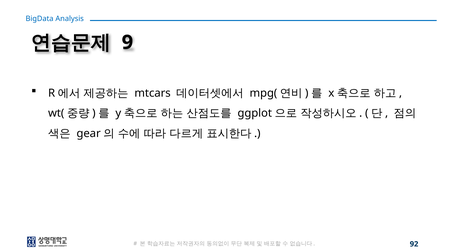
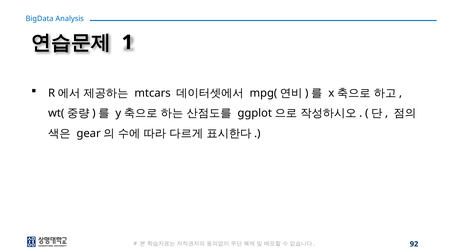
9: 9 -> 1 (127, 42)
